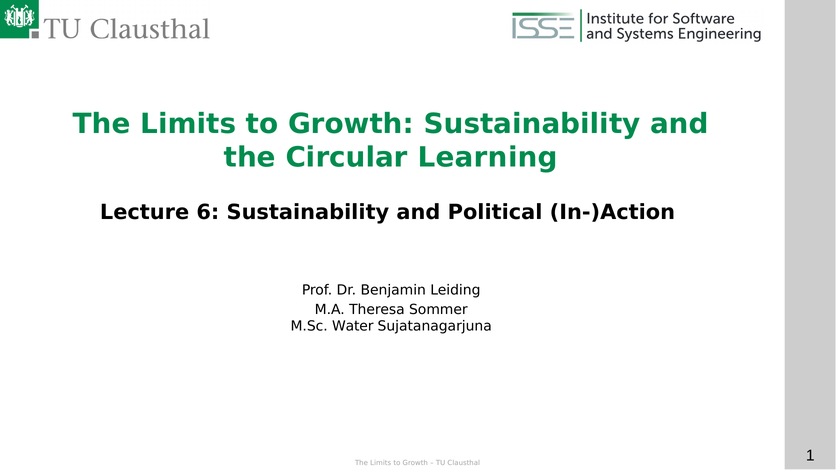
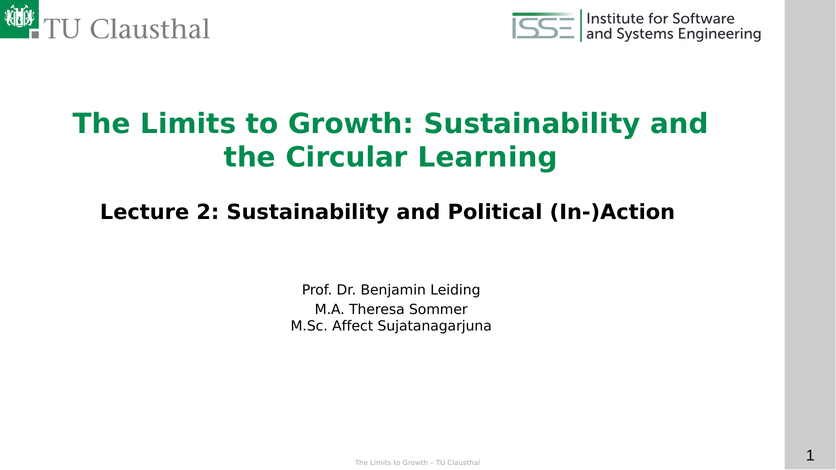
6: 6 -> 2 (208, 213)
Water: Water -> Affect (353, 326)
